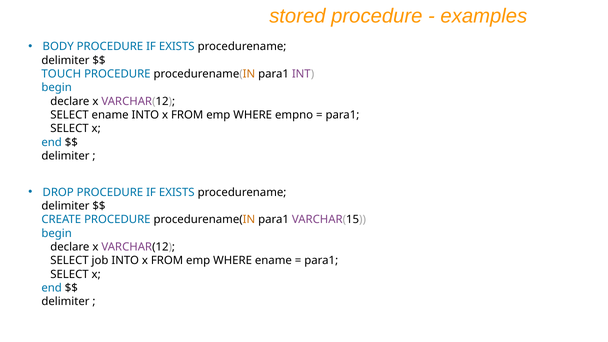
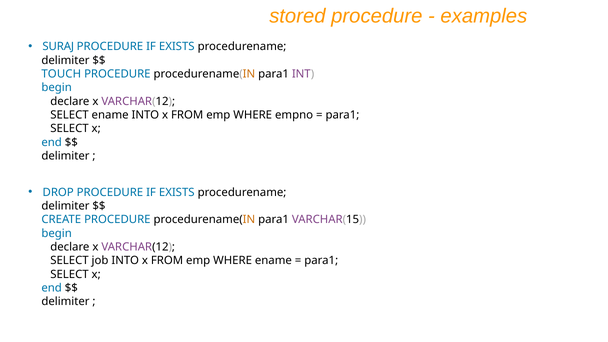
BODY: BODY -> SURAJ (58, 47)
